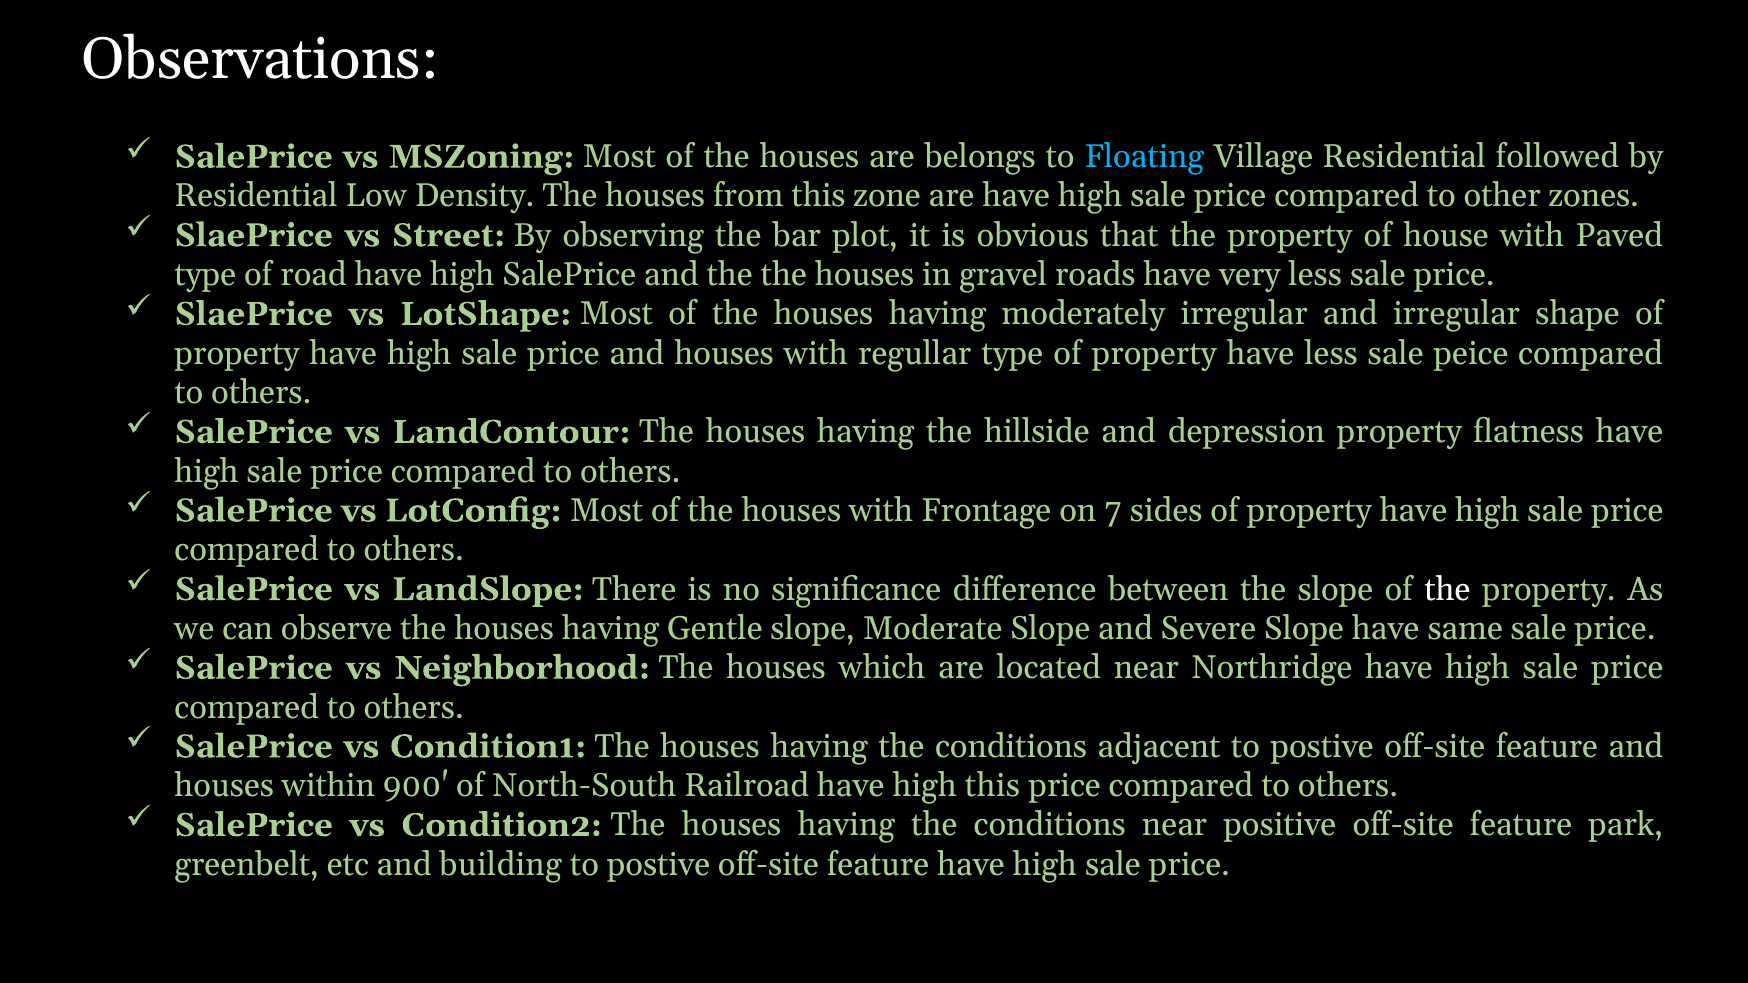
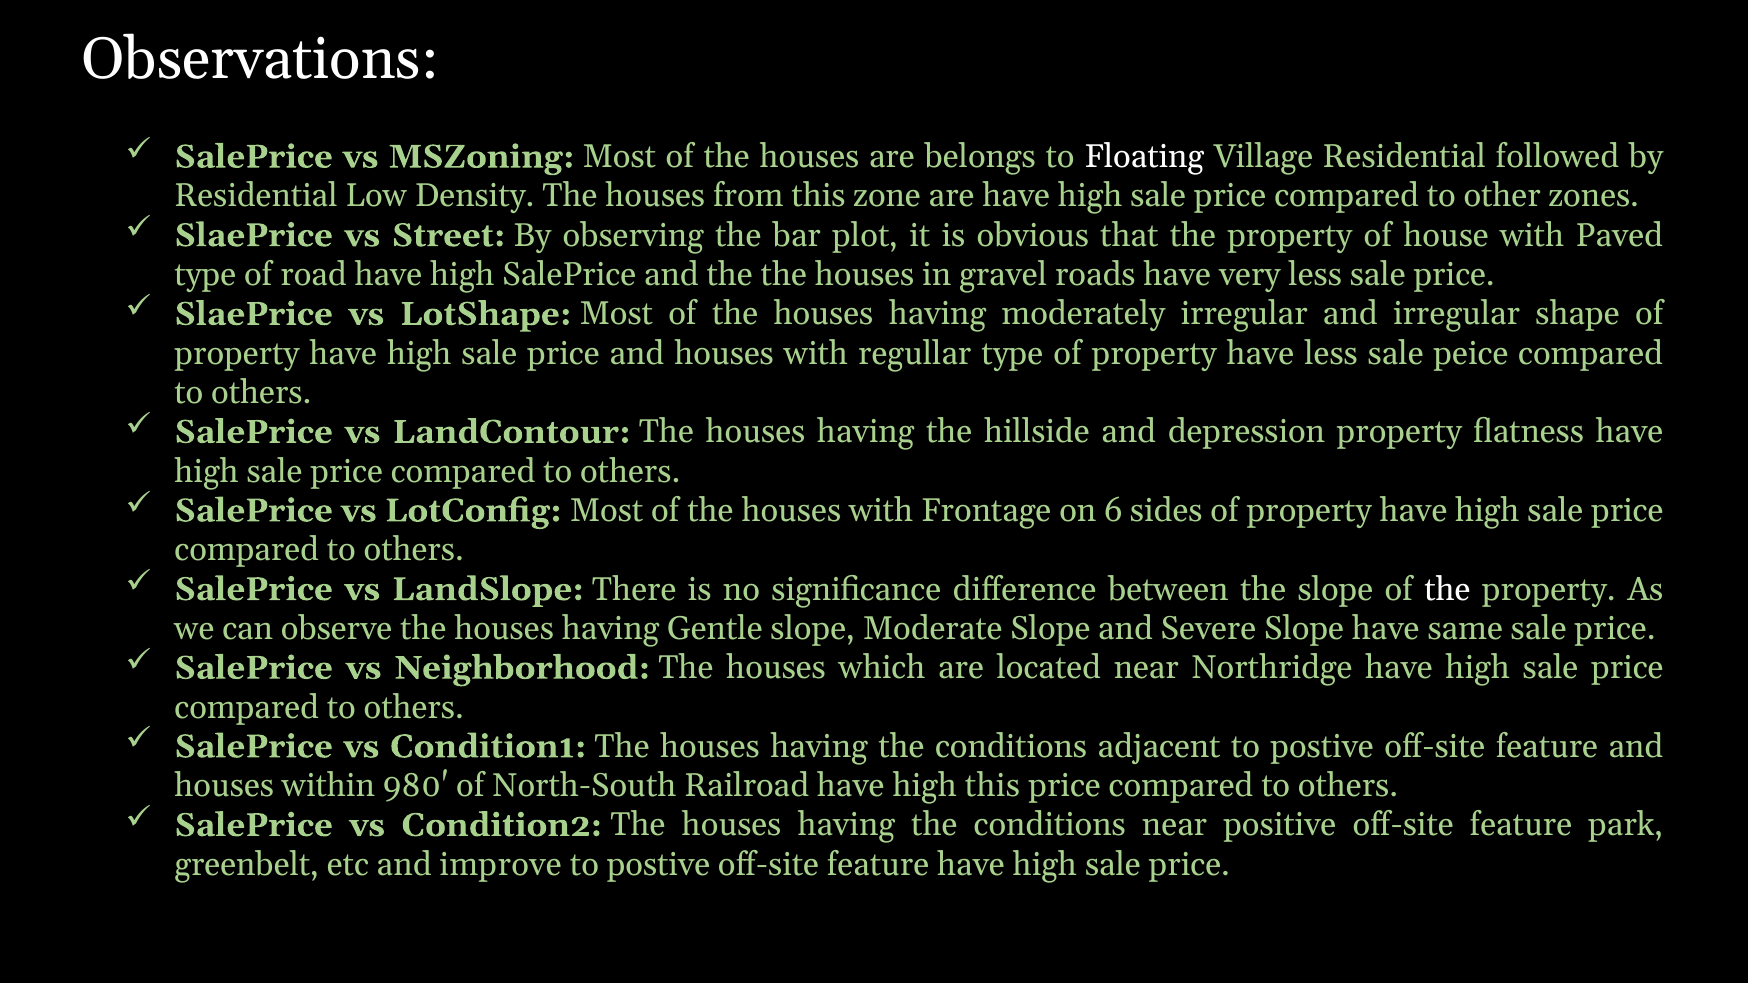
Floating colour: light blue -> white (1144, 157)
7: 7 -> 6 (1113, 511)
900: 900 -> 980 (416, 786)
building: building -> improve (501, 865)
